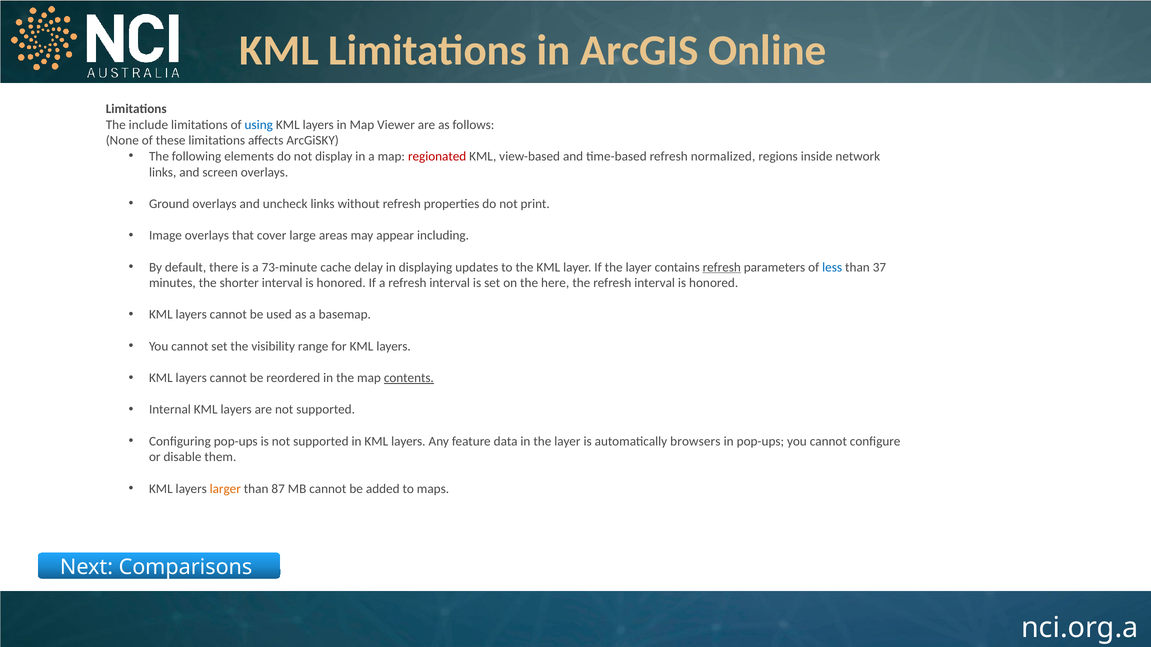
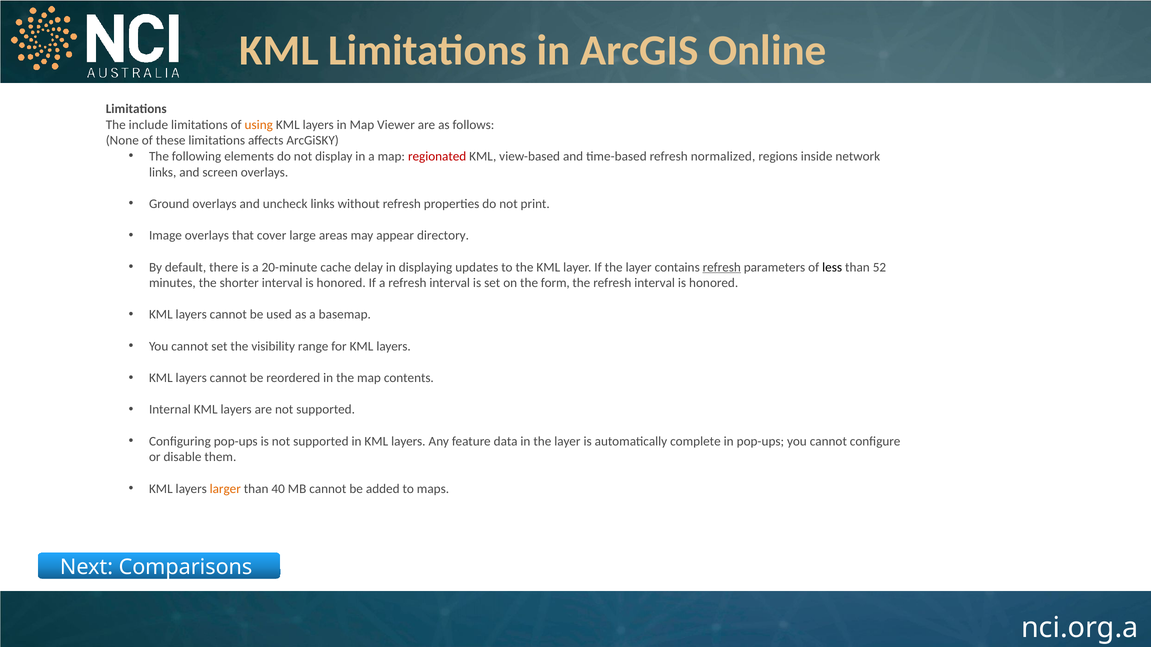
using colour: blue -> orange (259, 125)
including: including -> directory (443, 236)
73-minute: 73-minute -> 20-minute (289, 267)
less colour: blue -> black (832, 267)
37: 37 -> 52 (879, 267)
here: here -> form (555, 283)
contents underline: present -> none (409, 378)
browsers: browsers -> complete (695, 442)
87: 87 -> 40 (278, 489)
